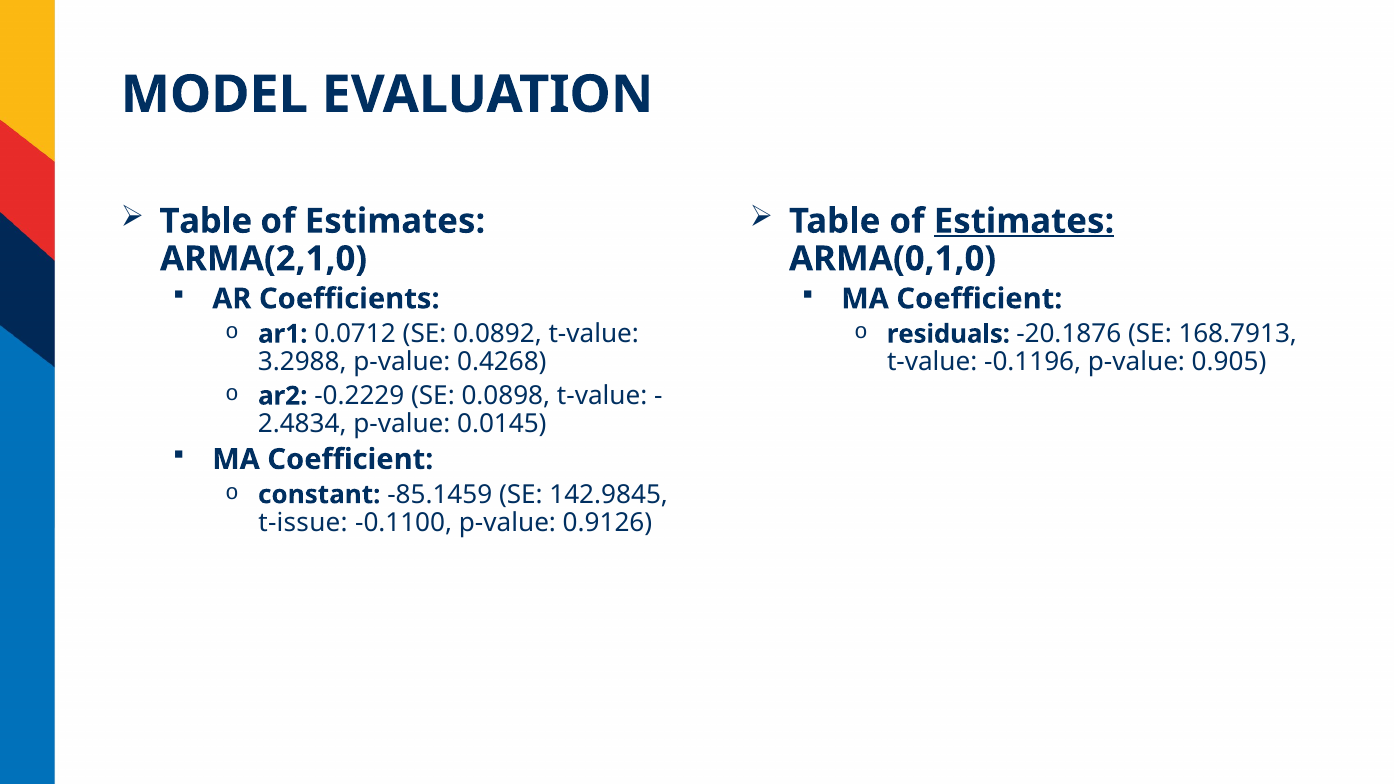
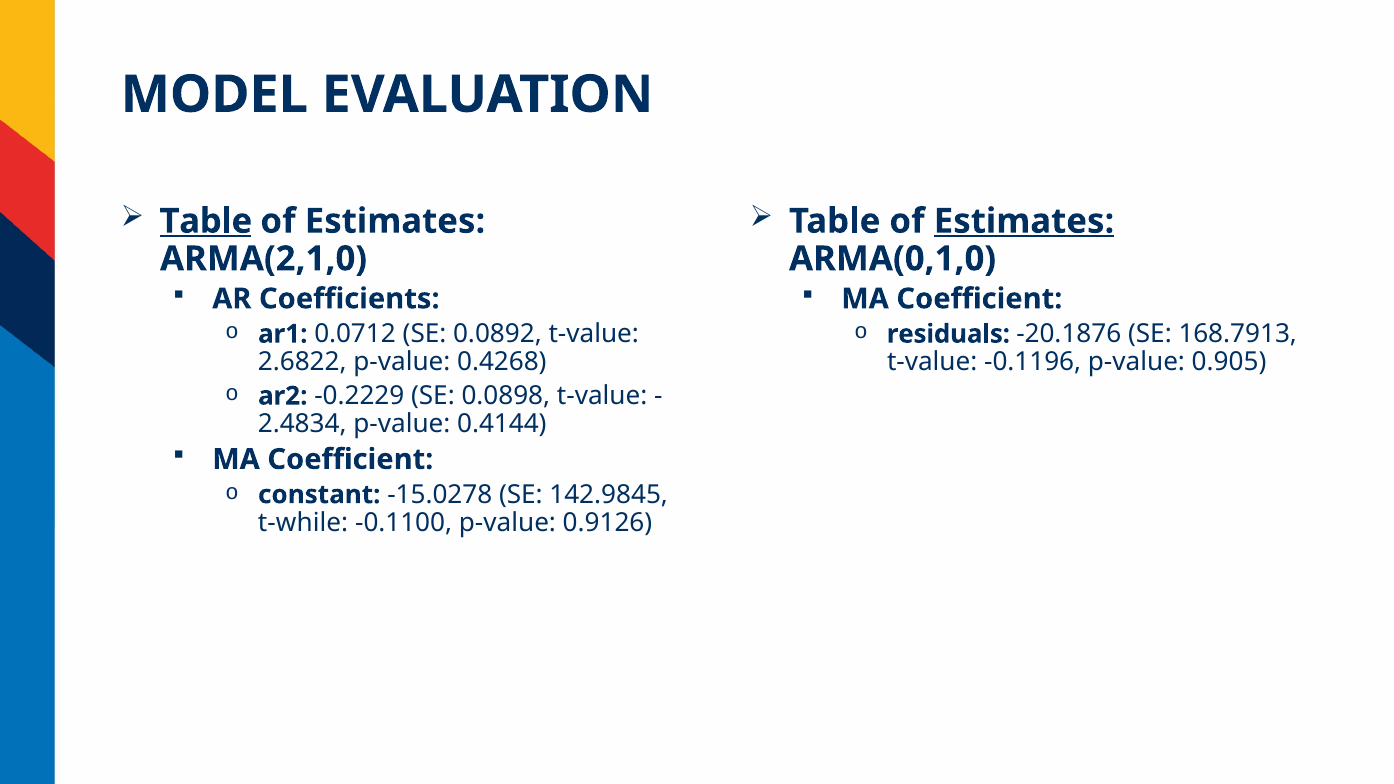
Table underline: none -> present (206, 221)
3.2988: 3.2988 -> 2.6822 (302, 362)
0.0145: 0.0145 -> 0.4144 (502, 424)
-85.1459: -85.1459 -> -15.0278 (440, 495)
t-issue: t-issue -> t-while (303, 523)
